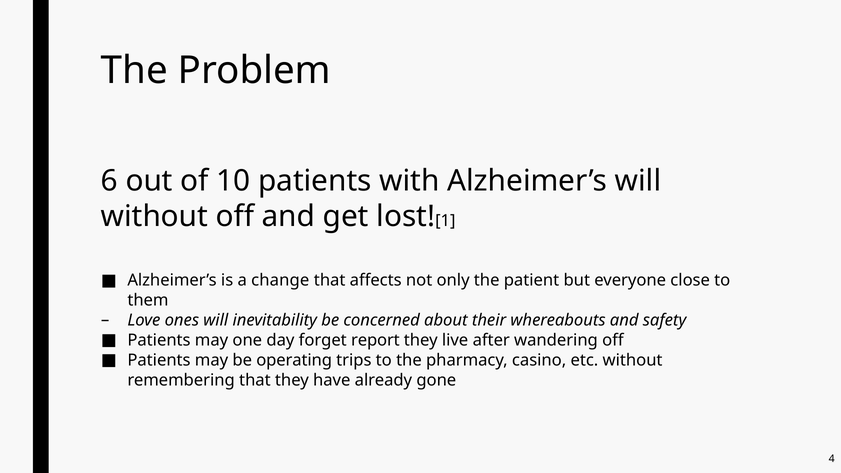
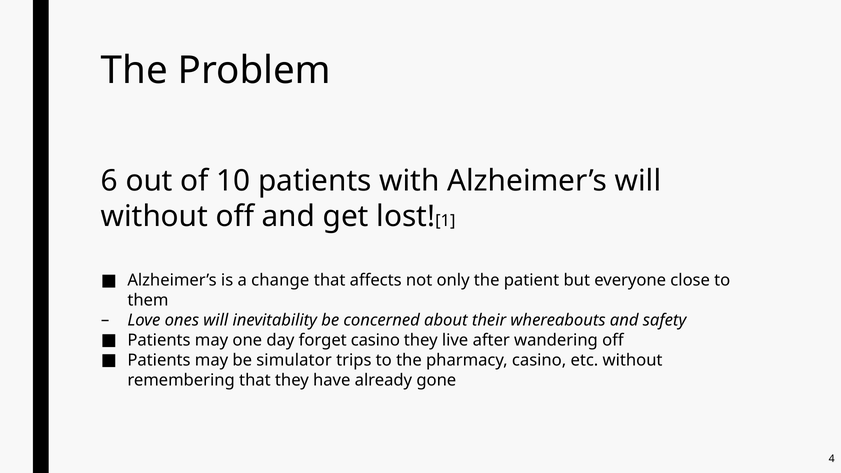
forget report: report -> casino (375, 340)
operating: operating -> simulator (294, 360)
